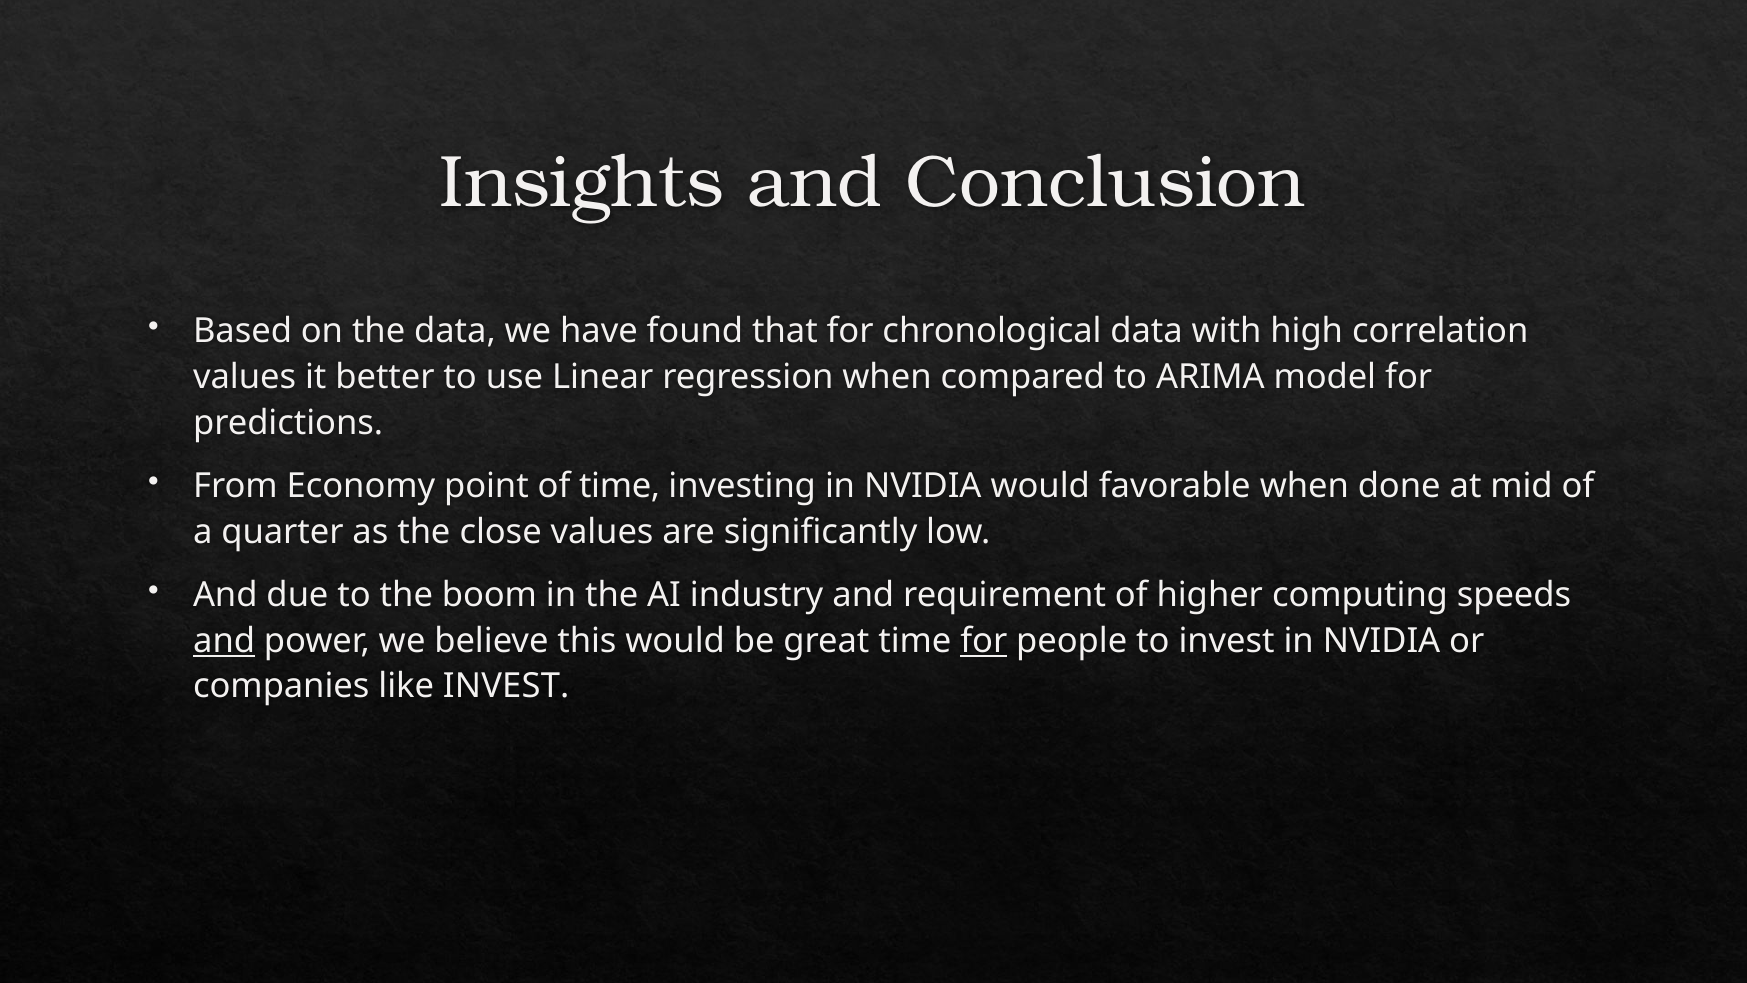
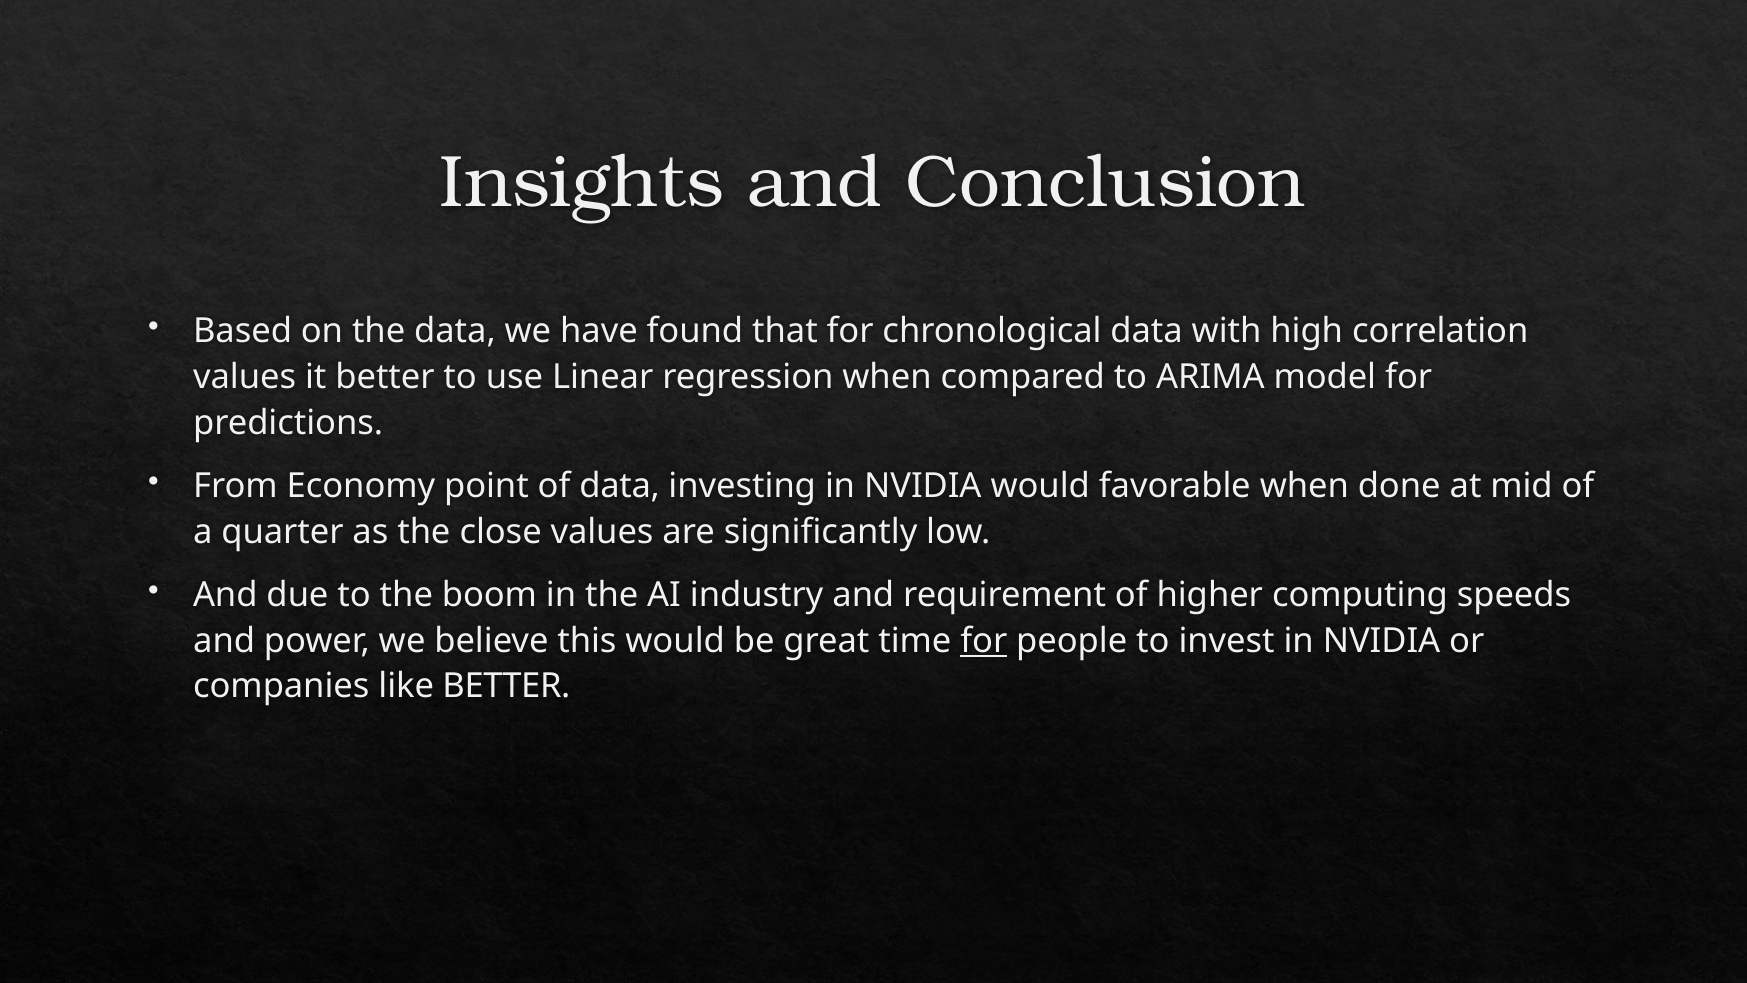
of time: time -> data (620, 486)
and underline: present -> none (224, 641)
like INVEST: INVEST -> BETTER (506, 686)
